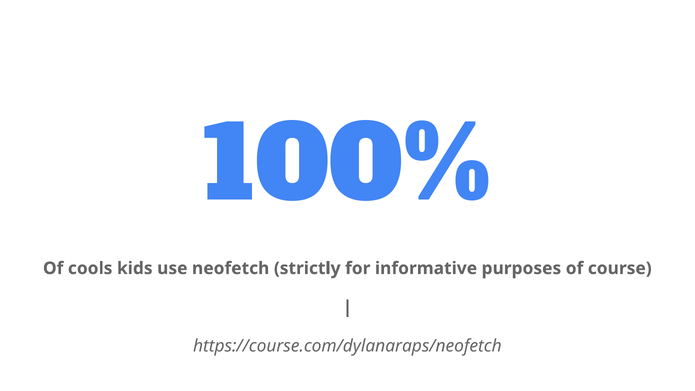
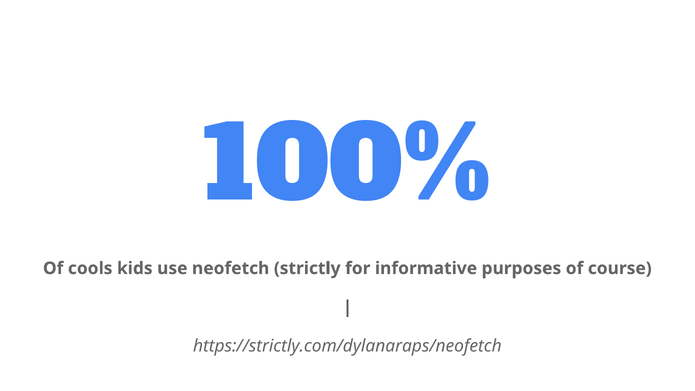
https://course.com/dylanaraps/neofetch: https://course.com/dylanaraps/neofetch -> https://strictly.com/dylanaraps/neofetch (347, 346)
